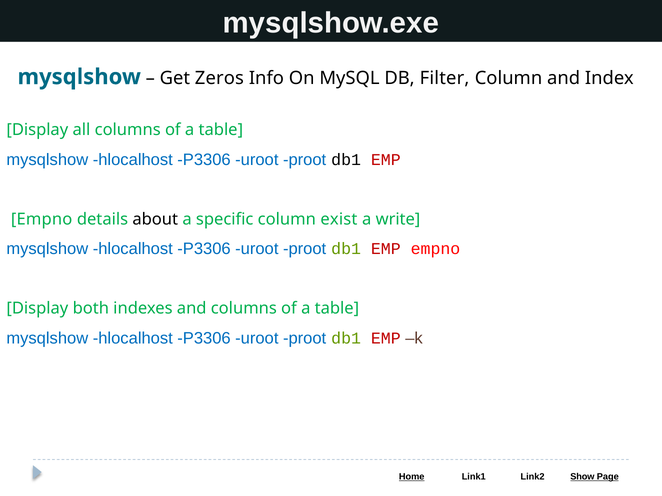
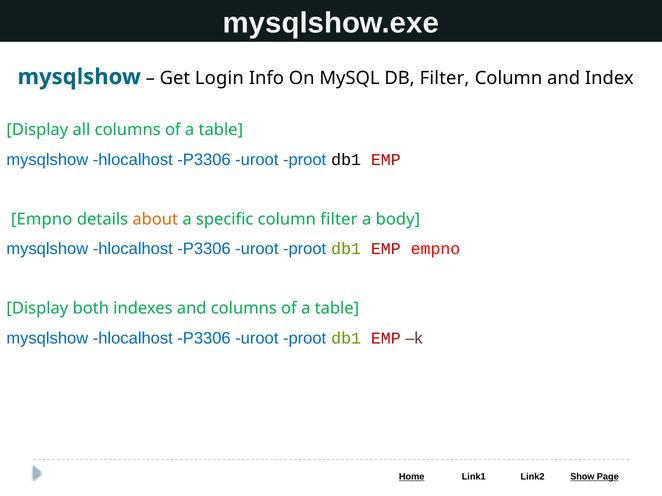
Zeros: Zeros -> Login (219, 78)
about colour: black -> orange (155, 219)
column exist: exist -> filter (339, 219)
write: write -> body (398, 219)
